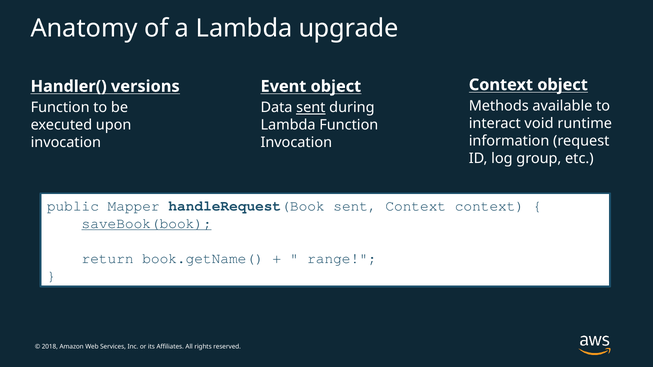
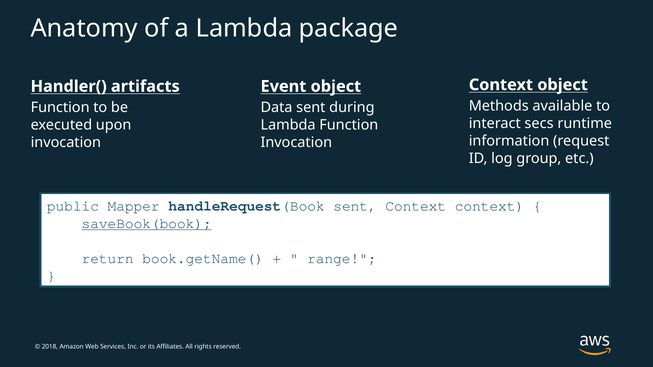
upgrade: upgrade -> package (349, 28)
versions: versions -> artifacts (145, 86)
sent underline: present -> none (311, 108)
void: void -> secs (539, 124)
